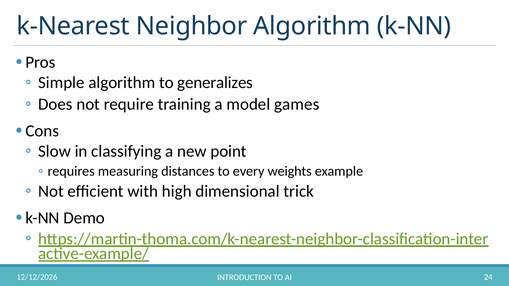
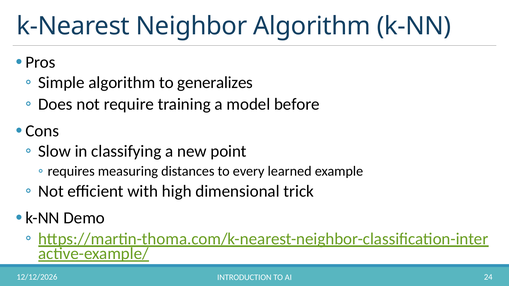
games: games -> before (297, 104)
weights: weights -> learned (290, 172)
